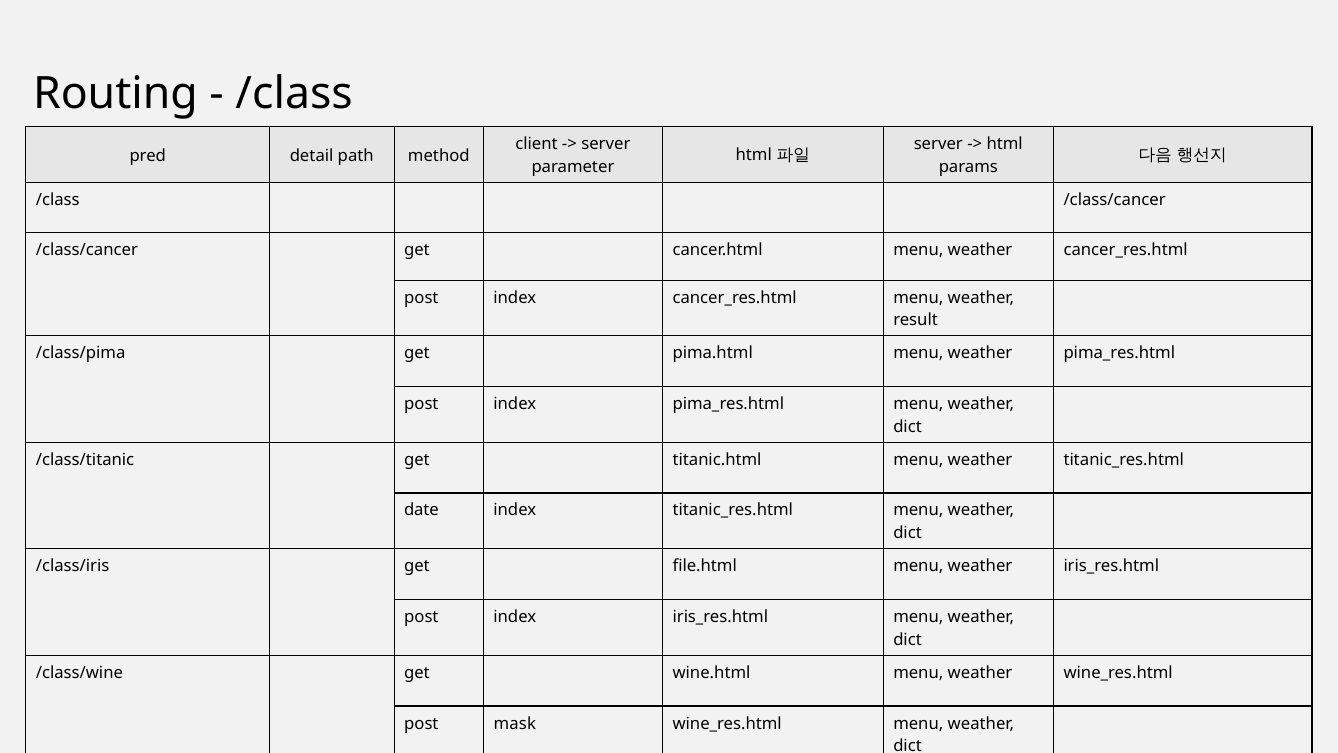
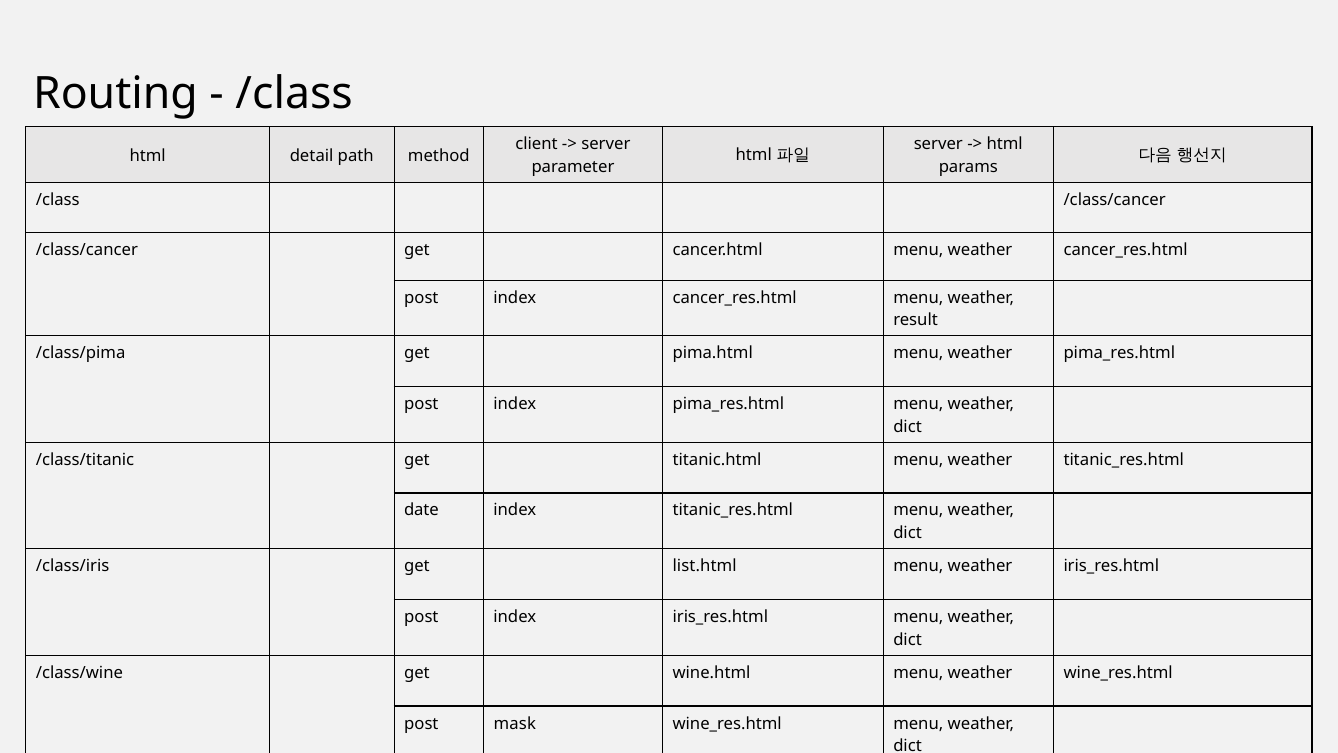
pred: pred -> html (148, 155)
file.html: file.html -> list.html (705, 566)
